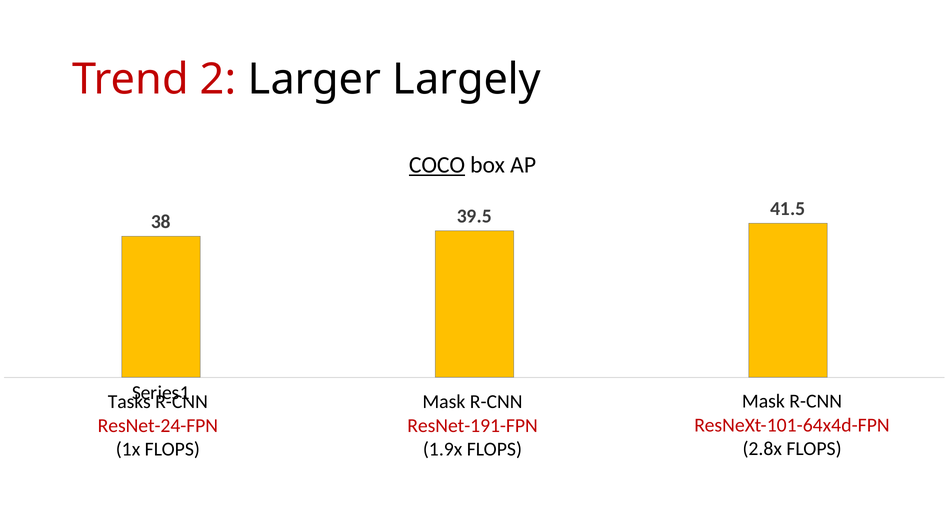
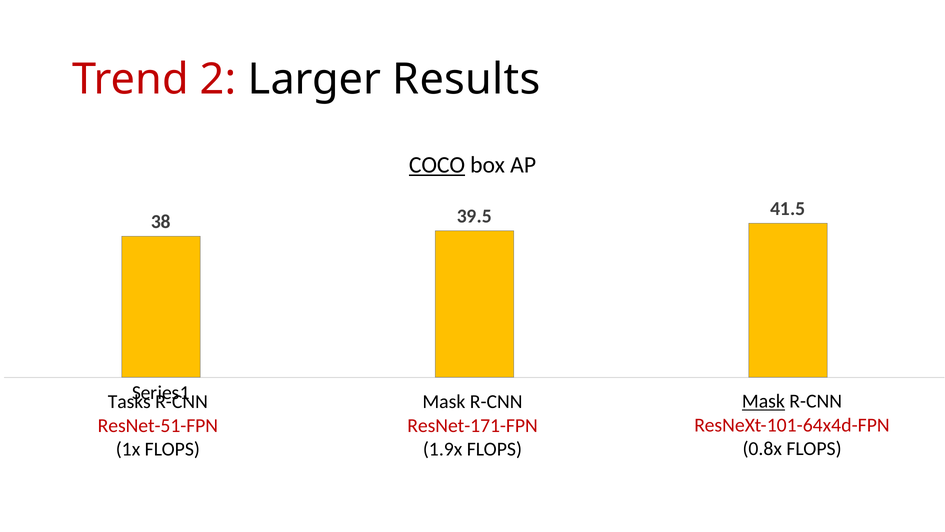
Largely: Largely -> Results (467, 79)
Mask underline: none -> present (763, 401)
ResNet-24-FPN: ResNet-24-FPN -> ResNet-51-FPN (158, 425)
ResNet-191-FPN: ResNet-191-FPN -> ResNet-171-FPN (473, 425)
2.8x: 2.8x -> 0.8x (762, 448)
